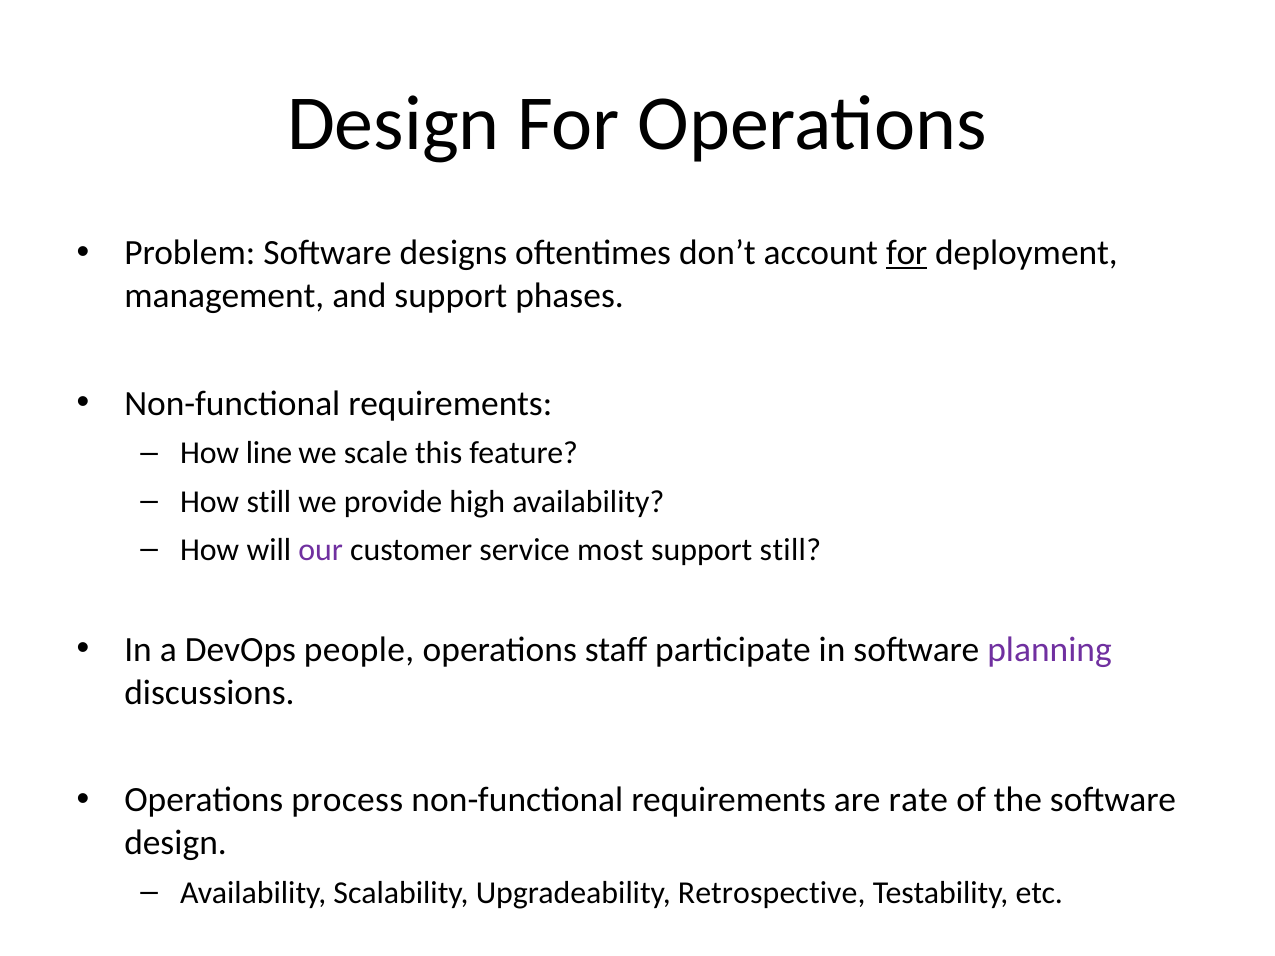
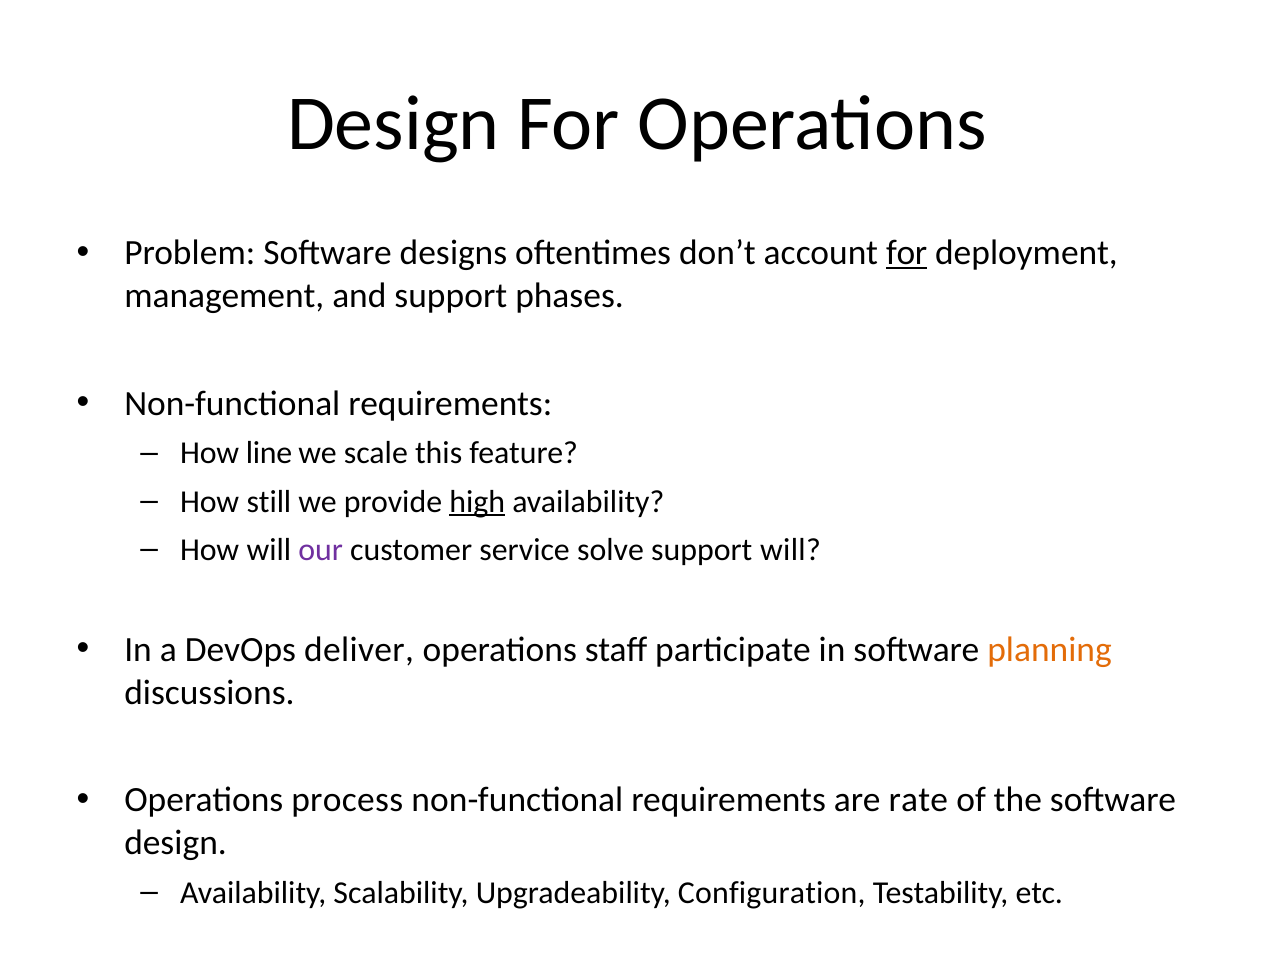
high underline: none -> present (477, 502)
most: most -> solve (611, 550)
support still: still -> will (790, 550)
people: people -> deliver (359, 650)
planning colour: purple -> orange (1049, 650)
Retrospective: Retrospective -> Configuration (772, 893)
